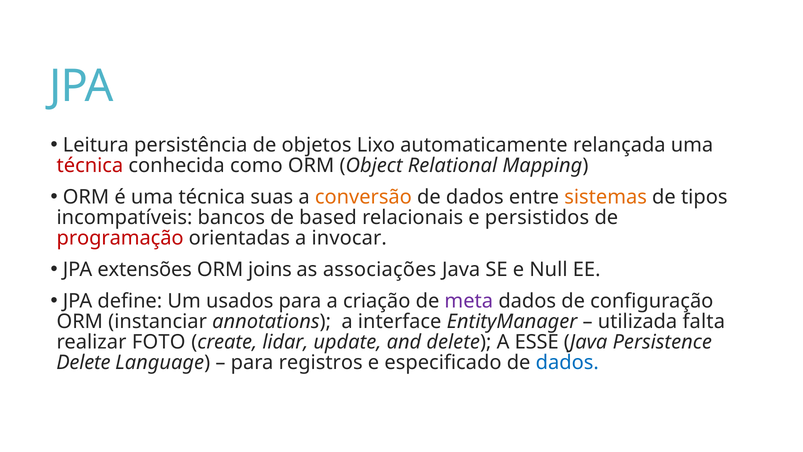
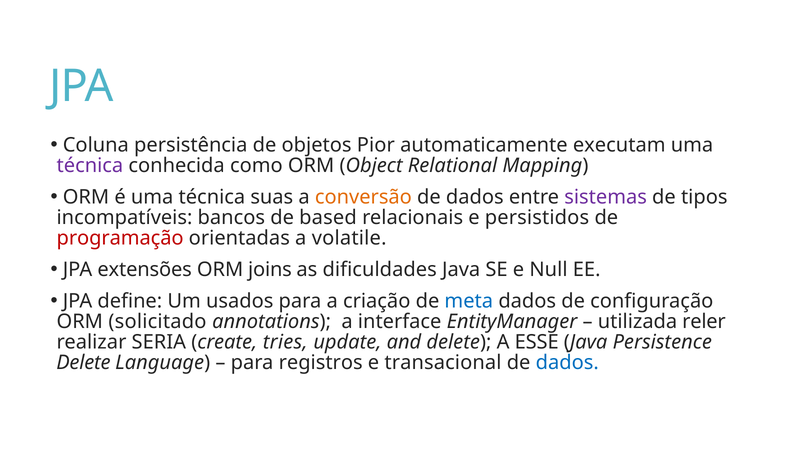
Leitura: Leitura -> Coluna (96, 145)
Lixo: Lixo -> Pior (376, 145)
relançada: relançada -> executam (619, 145)
técnica colour: red -> purple (90, 166)
sistemas colour: orange -> purple (606, 197)
invocar: invocar -> volatile (349, 238)
associações: associações -> dificuldades (380, 269)
meta colour: purple -> blue (469, 301)
instanciar: instanciar -> solicitado (157, 321)
falta: falta -> reler (704, 321)
FOTO: FOTO -> SERIA (159, 342)
lidar: lidar -> tries (285, 342)
especificado: especificado -> transacional (443, 362)
